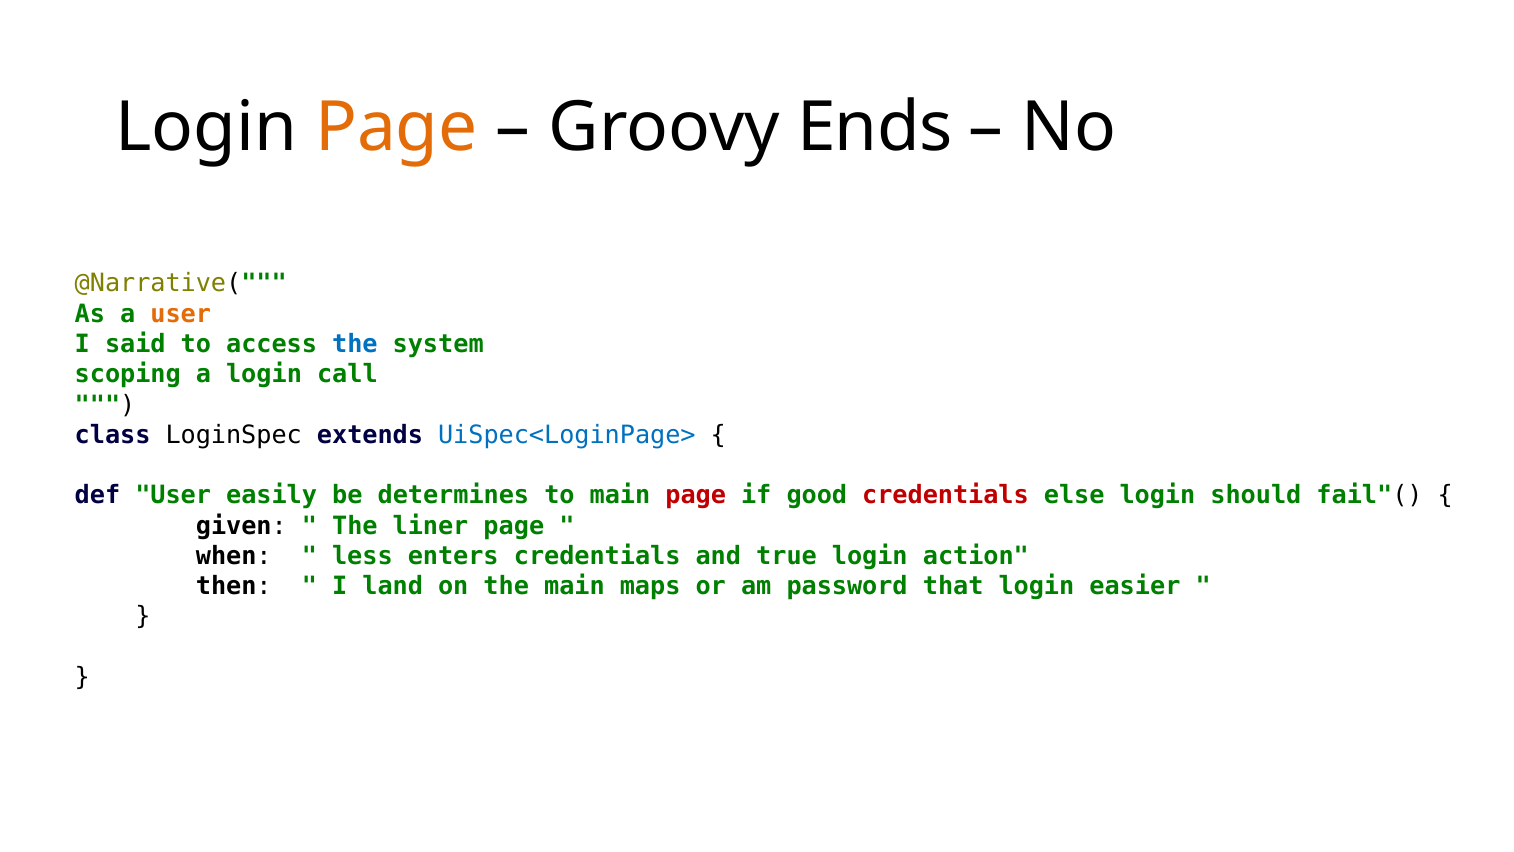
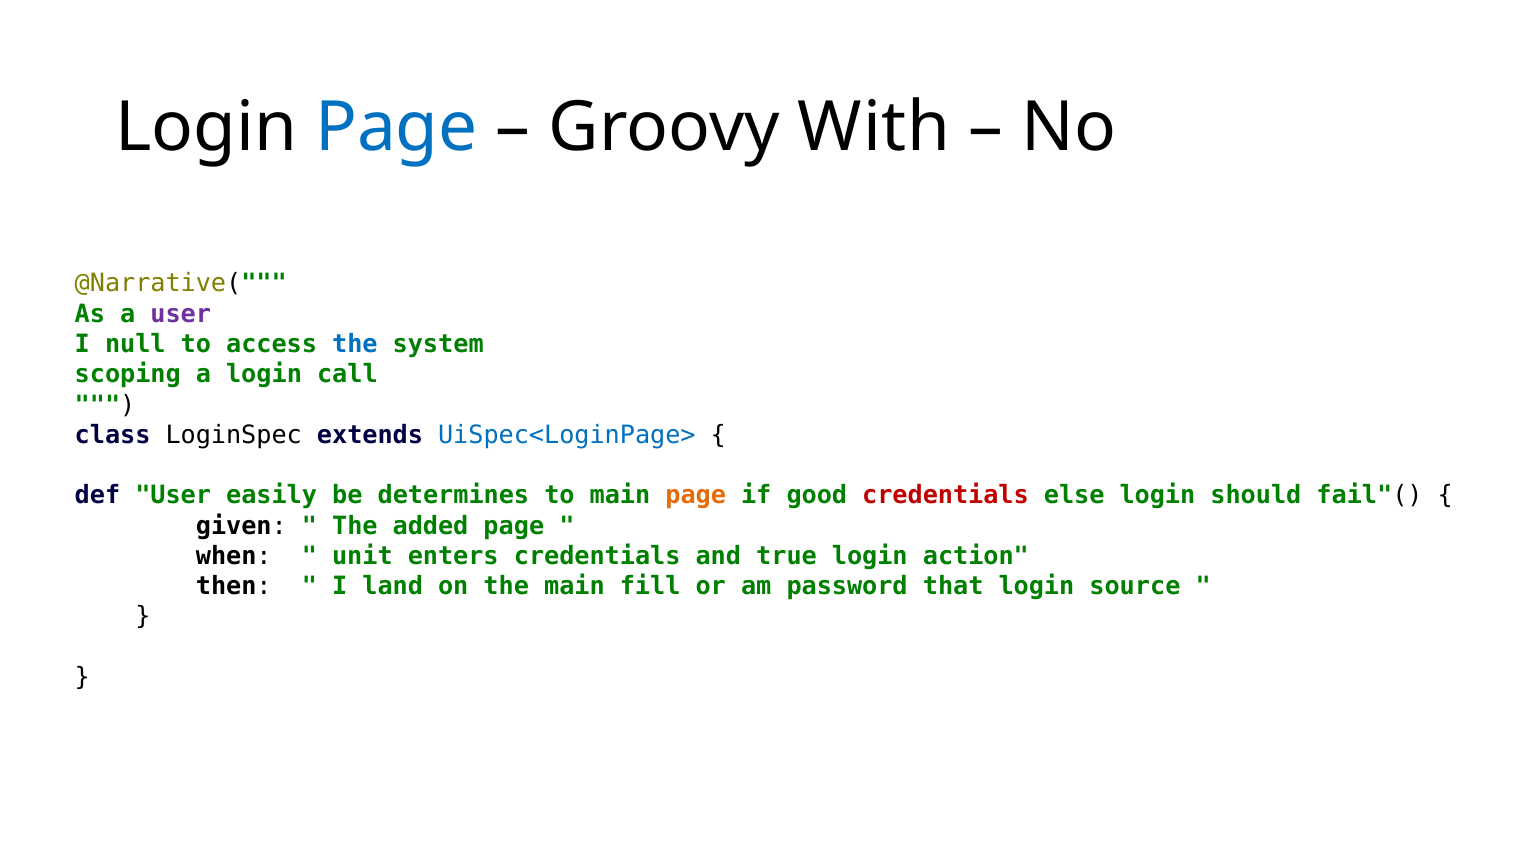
Page colour: orange -> blue (396, 127)
Ends: Ends -> With (874, 127)
user colour: orange -> purple (181, 314)
said: said -> null (135, 344)
page colour: red -> orange (696, 495)
liner: liner -> added (431, 526)
less: less -> unit (362, 556)
maps: maps -> fill (650, 586)
easier: easier -> source (1135, 586)
